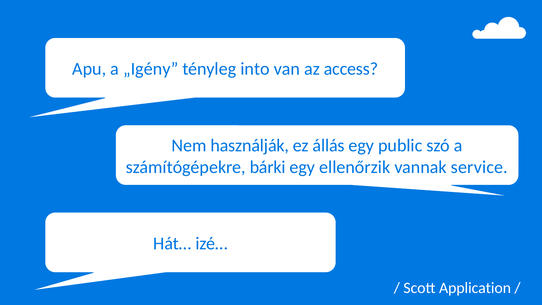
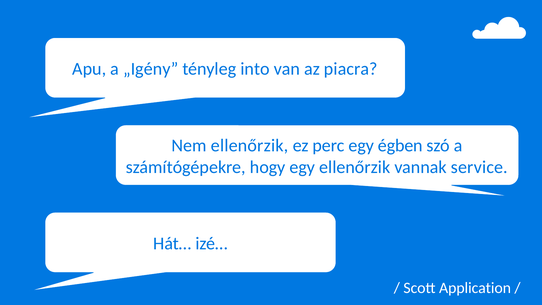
access: access -> piacra (351, 69)
Nem használják: használják -> ellenőrzik (250, 145)
állás: állás -> perc (329, 145)
public: public -> égben (400, 145)
bárki: bárki -> hogy (268, 167)
